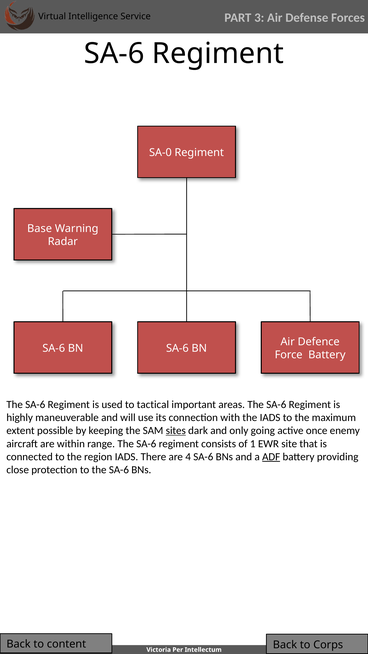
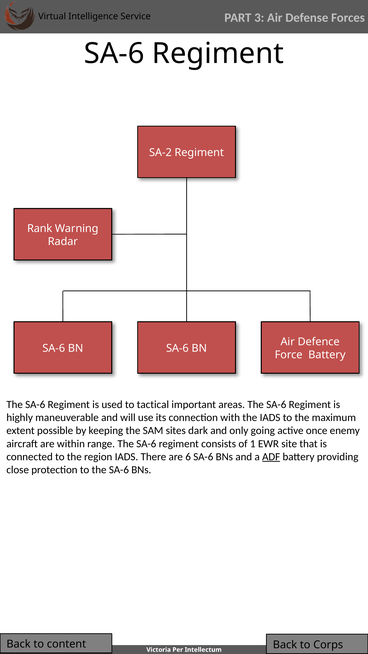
SA-0: SA-0 -> SA-2 (160, 153)
Base: Base -> Rank (40, 229)
sites underline: present -> none (176, 431)
4: 4 -> 6 (188, 457)
